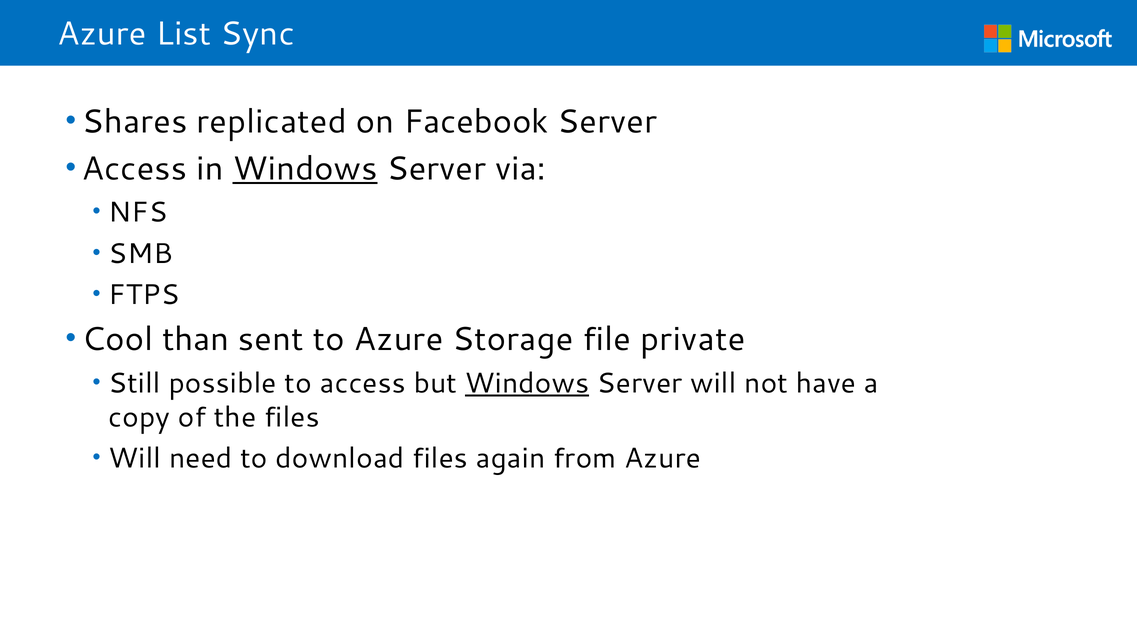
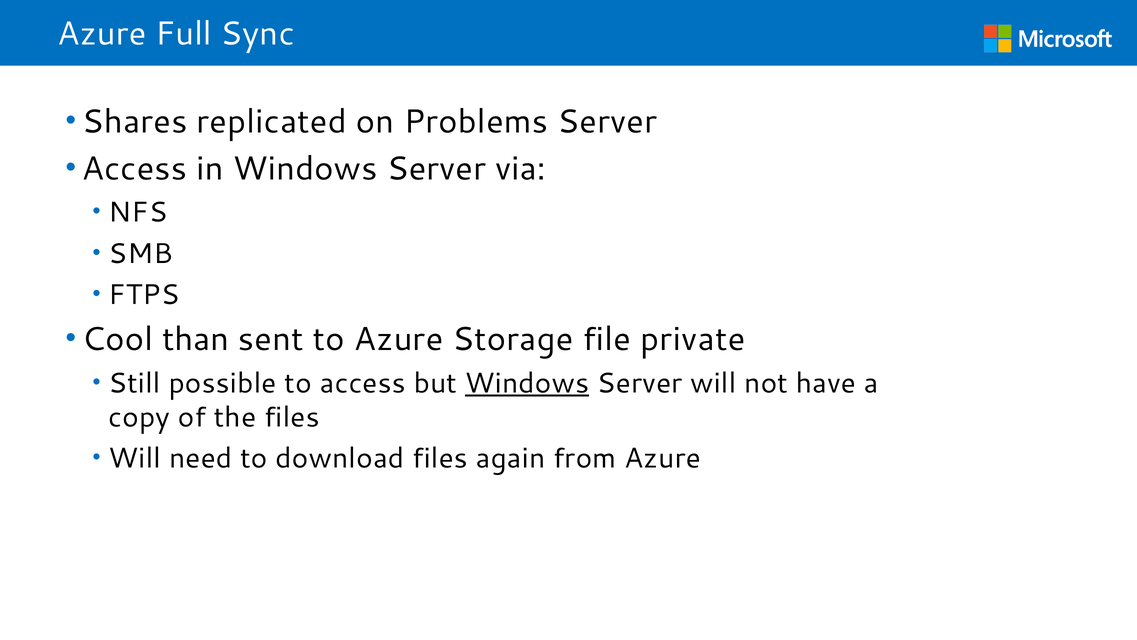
List: List -> Full (184, 34)
Facebook: Facebook -> Problems (476, 122)
Windows underline: present -> none (305, 169)
